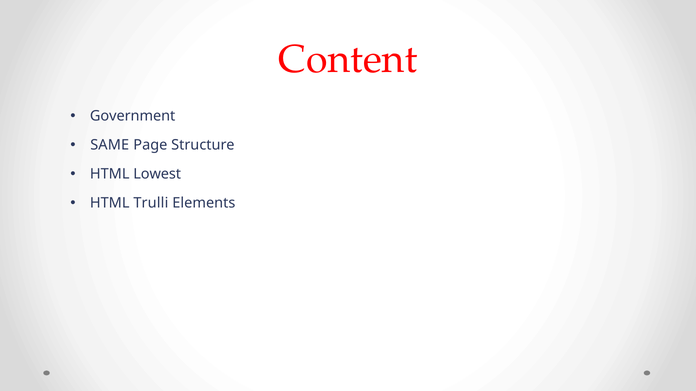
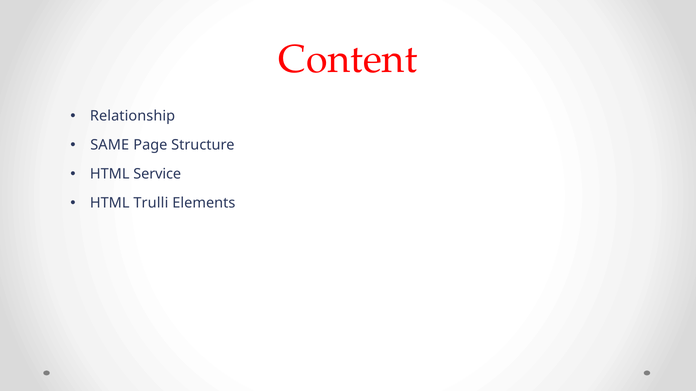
Government: Government -> Relationship (133, 116)
Lowest: Lowest -> Service (157, 174)
